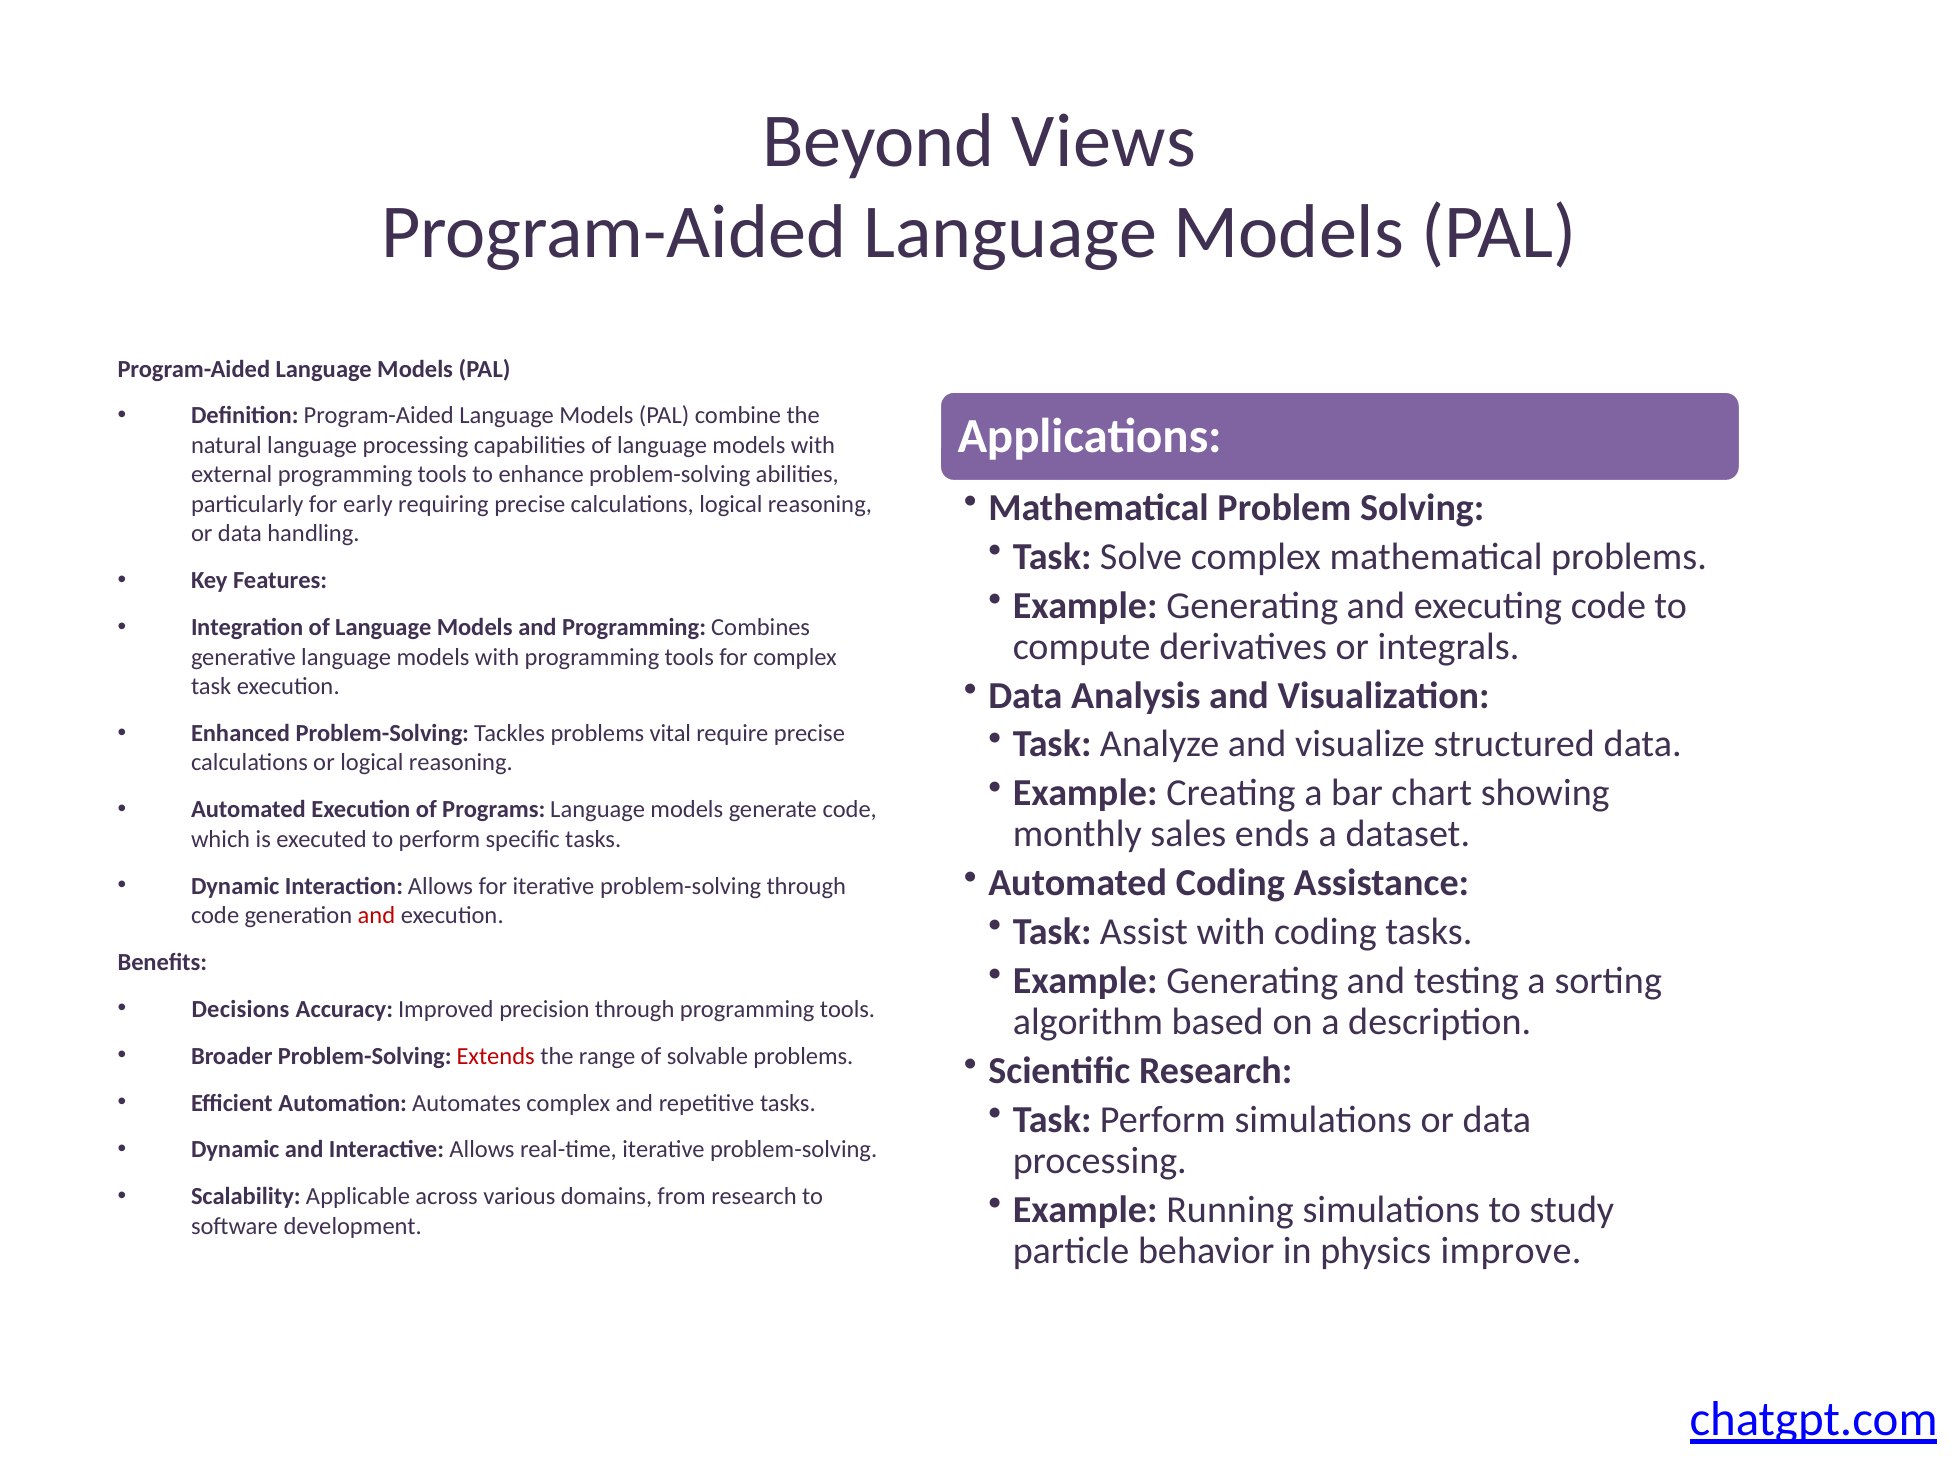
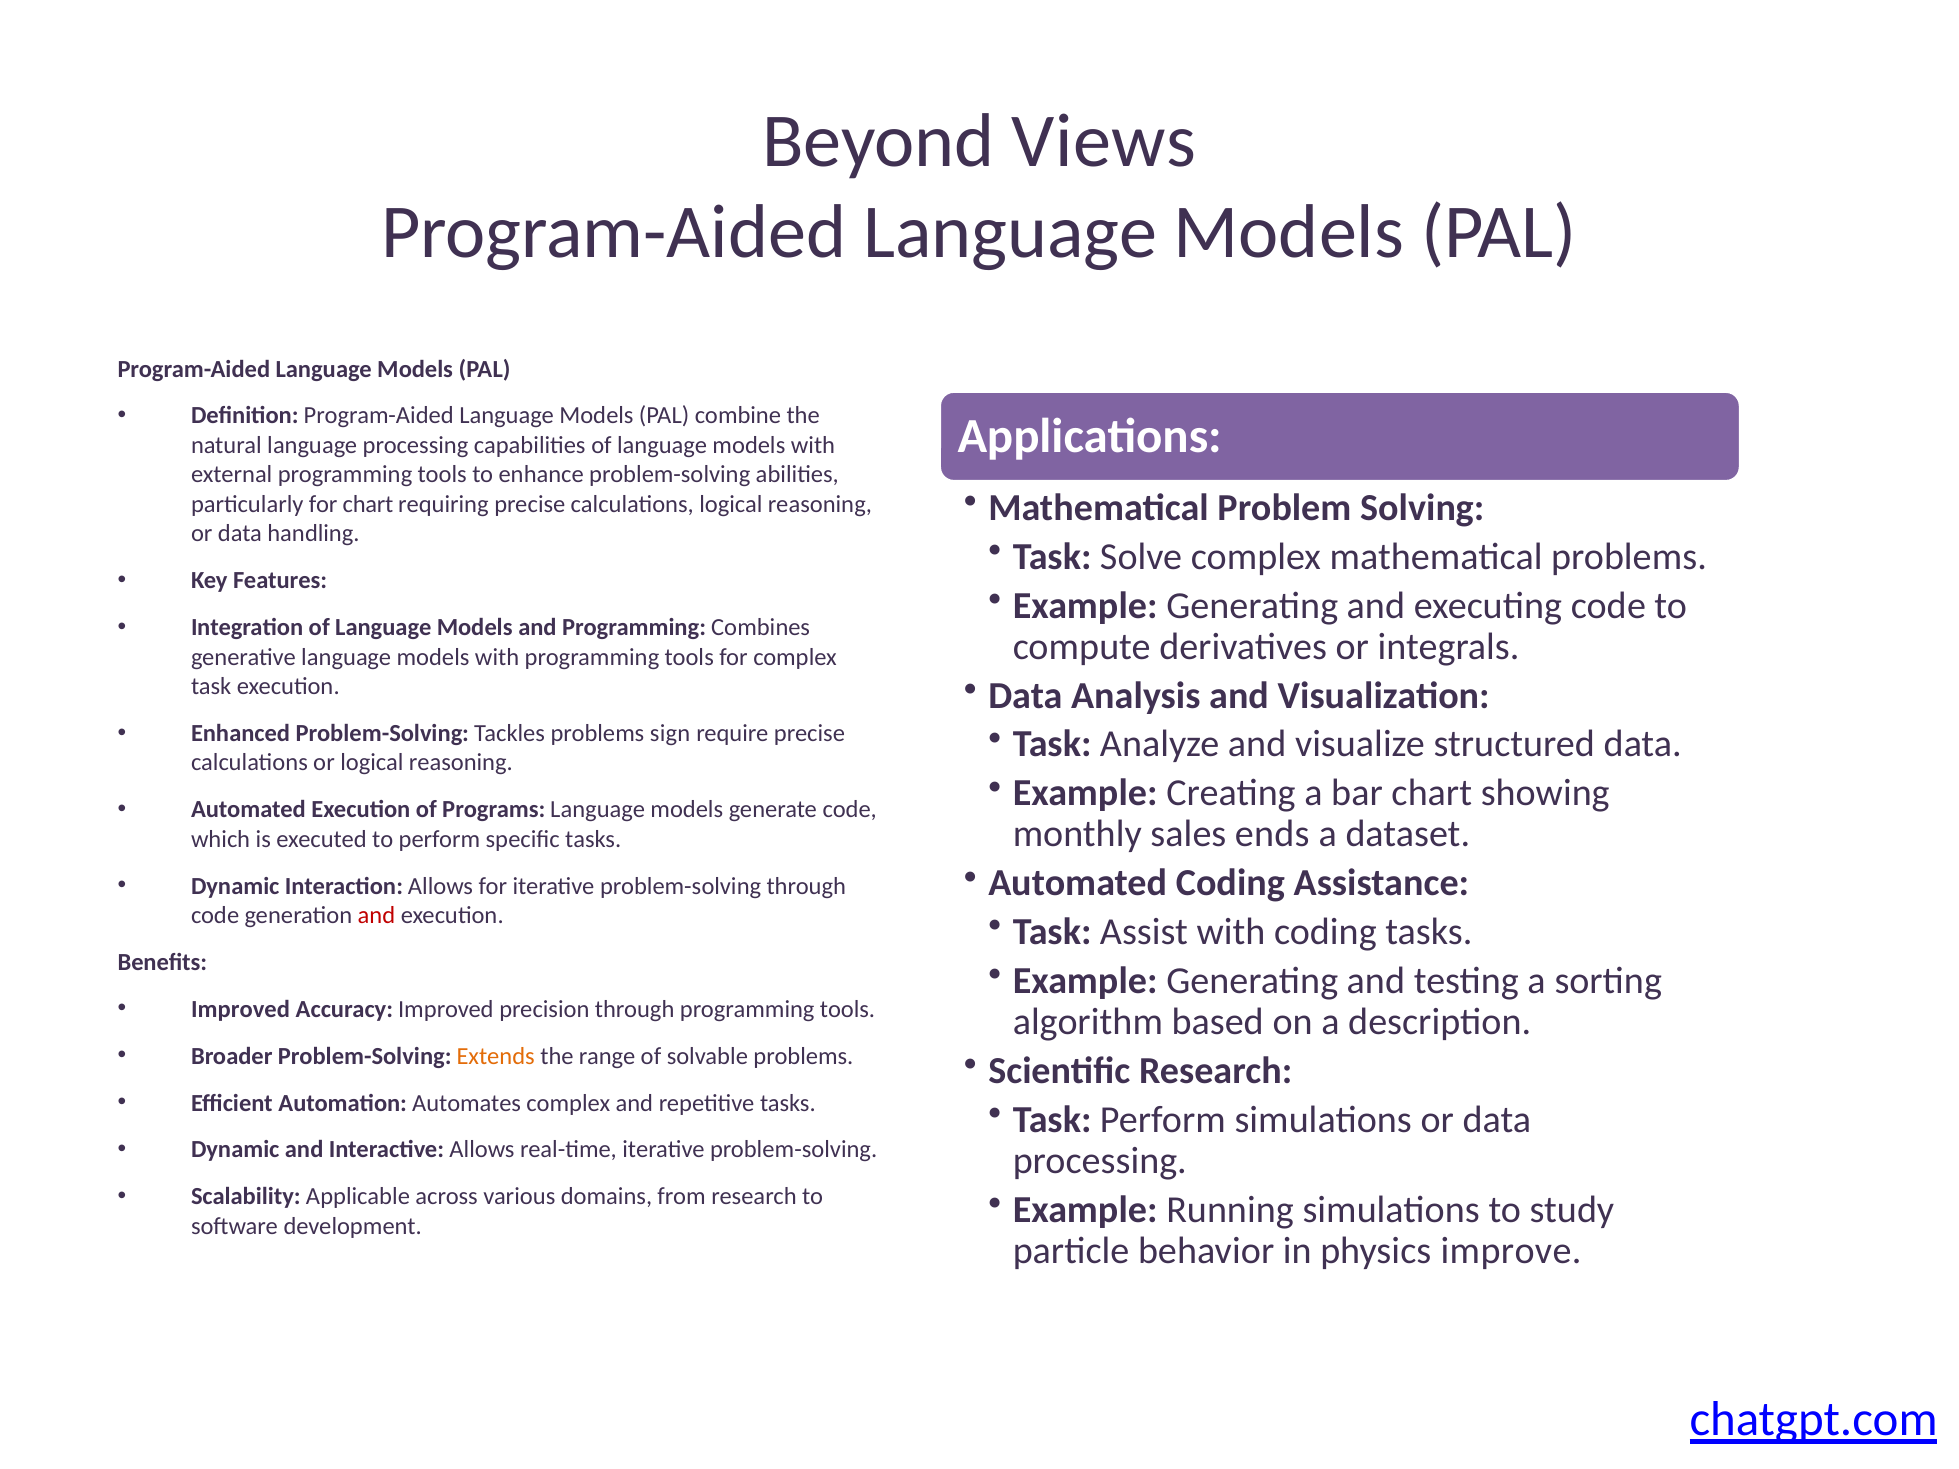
for early: early -> chart (368, 504)
vital: vital -> sign (670, 733)
Decisions: Decisions -> Improved (241, 1009)
Extends colour: red -> orange (496, 1056)
